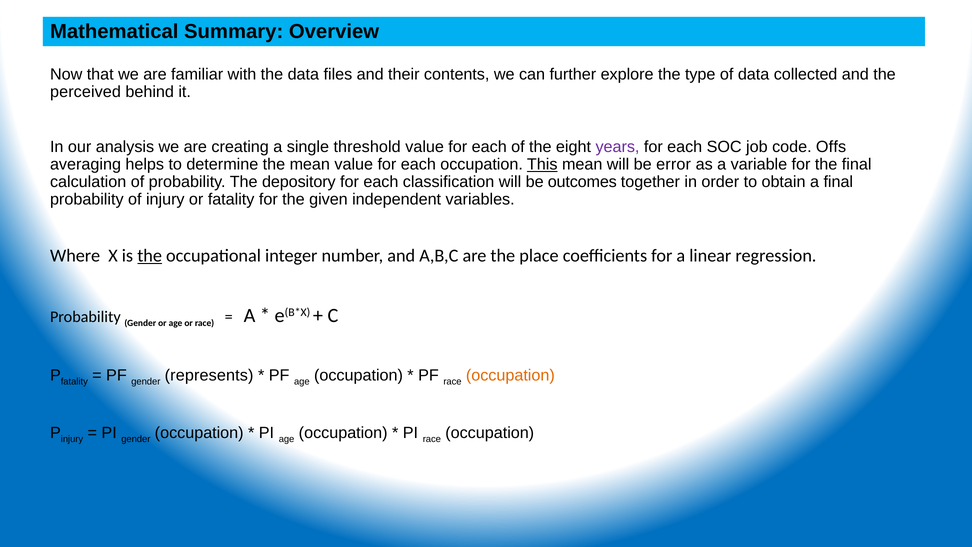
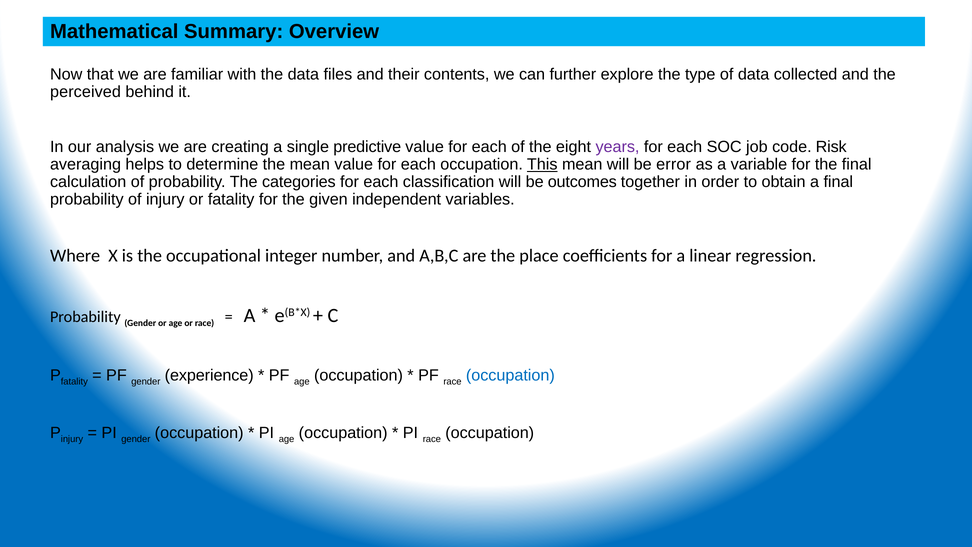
threshold: threshold -> predictive (367, 147)
Offs: Offs -> Risk (831, 147)
depository: depository -> categories (299, 182)
the underline: present -> none (150, 256)
represents: represents -> experience (209, 375)
occupation colour: orange -> blue (510, 375)
